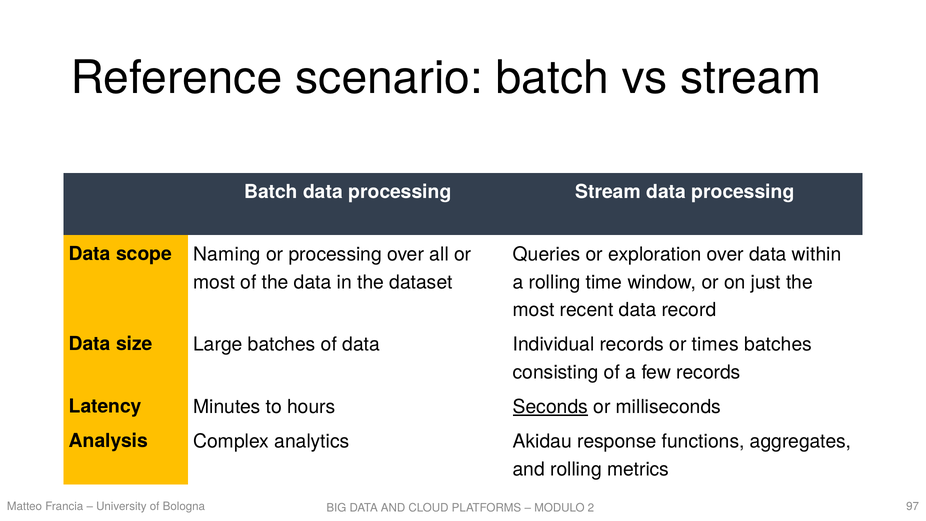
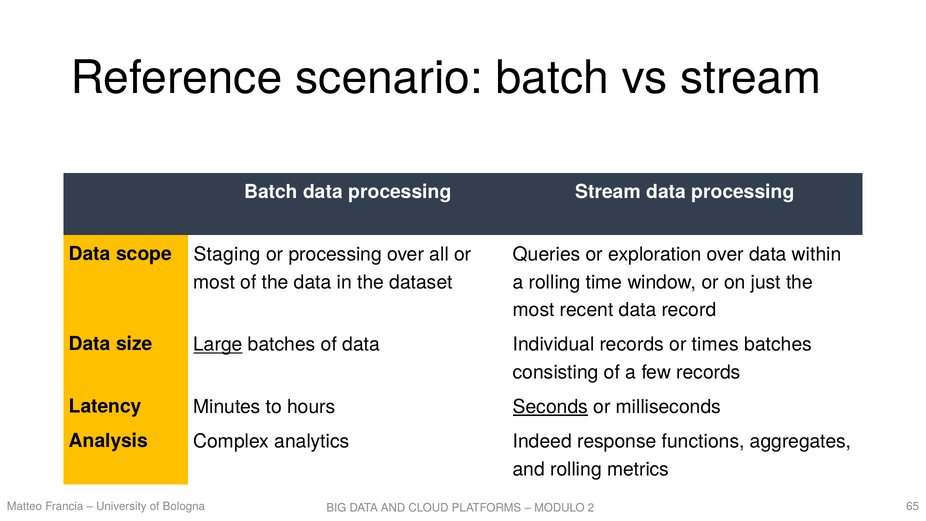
Naming: Naming -> Staging (227, 254)
Large underline: none -> present (218, 344)
Akidau: Akidau -> Indeed (542, 441)
97: 97 -> 65 (913, 506)
